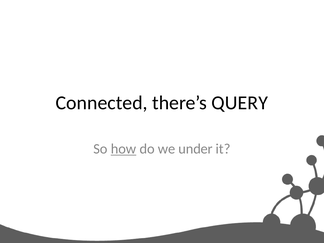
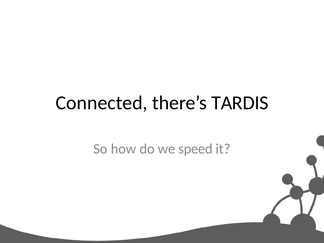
QUERY: QUERY -> TARDIS (240, 103)
how underline: present -> none (124, 149)
under: under -> speed (196, 149)
